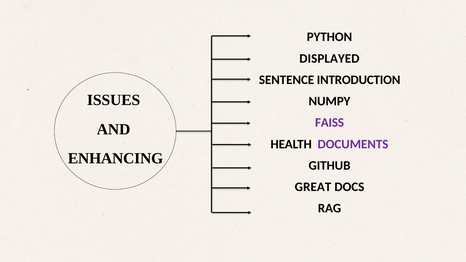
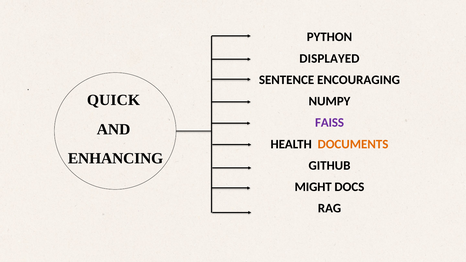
INTRODUCTION: INTRODUCTION -> ENCOURAGING (359, 80)
ISSUES: ISSUES -> QUICK (113, 100)
DOCUMENTS colour: purple -> orange (353, 144)
GREAT: GREAT -> MIGHT (313, 187)
